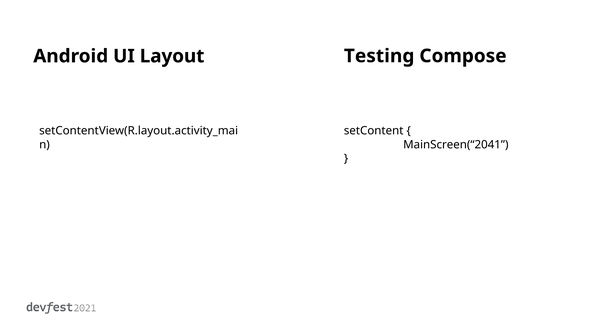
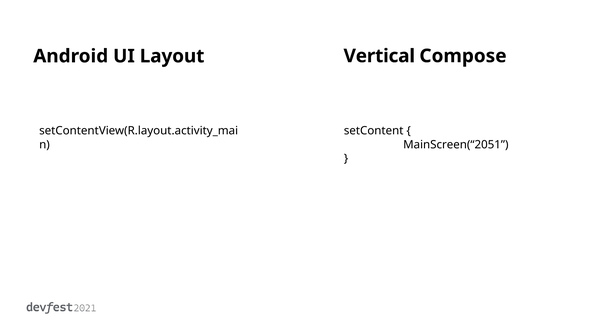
Testing: Testing -> Vertical (379, 56)
MainScreen(“2041: MainScreen(“2041 -> MainScreen(“2051 (456, 145)
